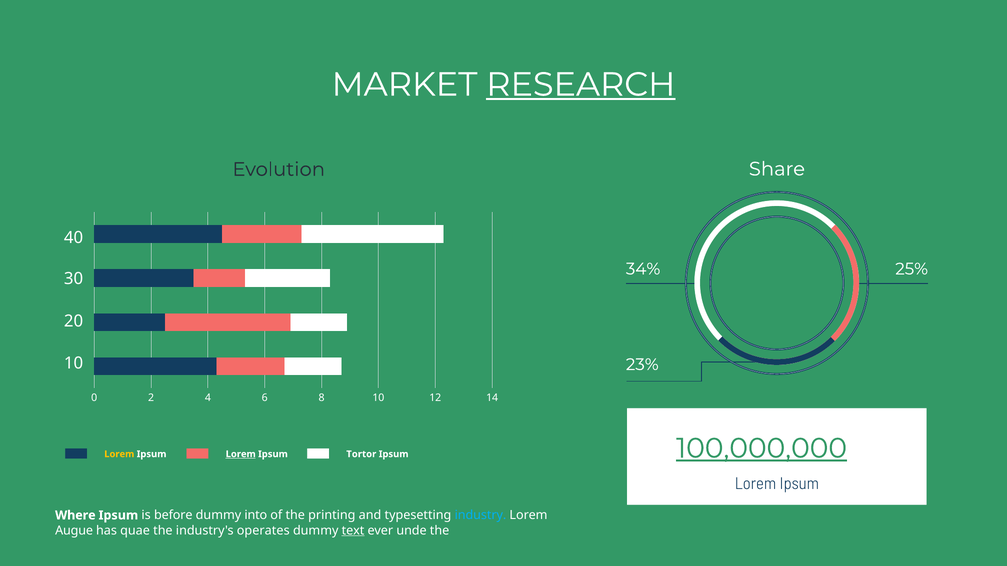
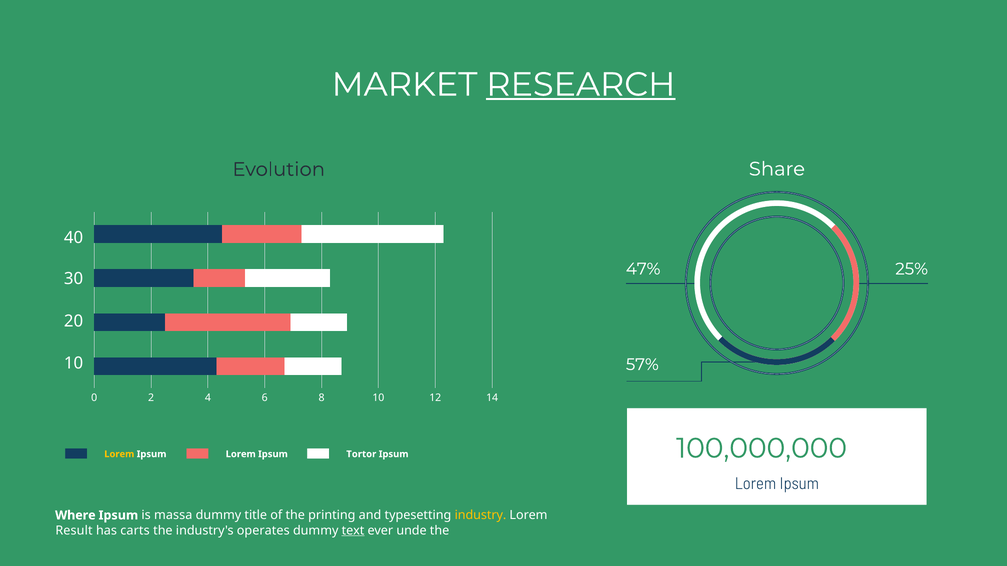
34%: 34% -> 47% (643, 269)
23%: 23% -> 57% (642, 365)
100,000,000 underline: present -> none (762, 449)
Lorem underline: present -> none (241, 454)
before: before -> massa (173, 516)
into: into -> title (256, 516)
industry colour: light blue -> yellow (480, 516)
Augue: Augue -> Result (74, 531)
quae: quae -> carts (135, 531)
